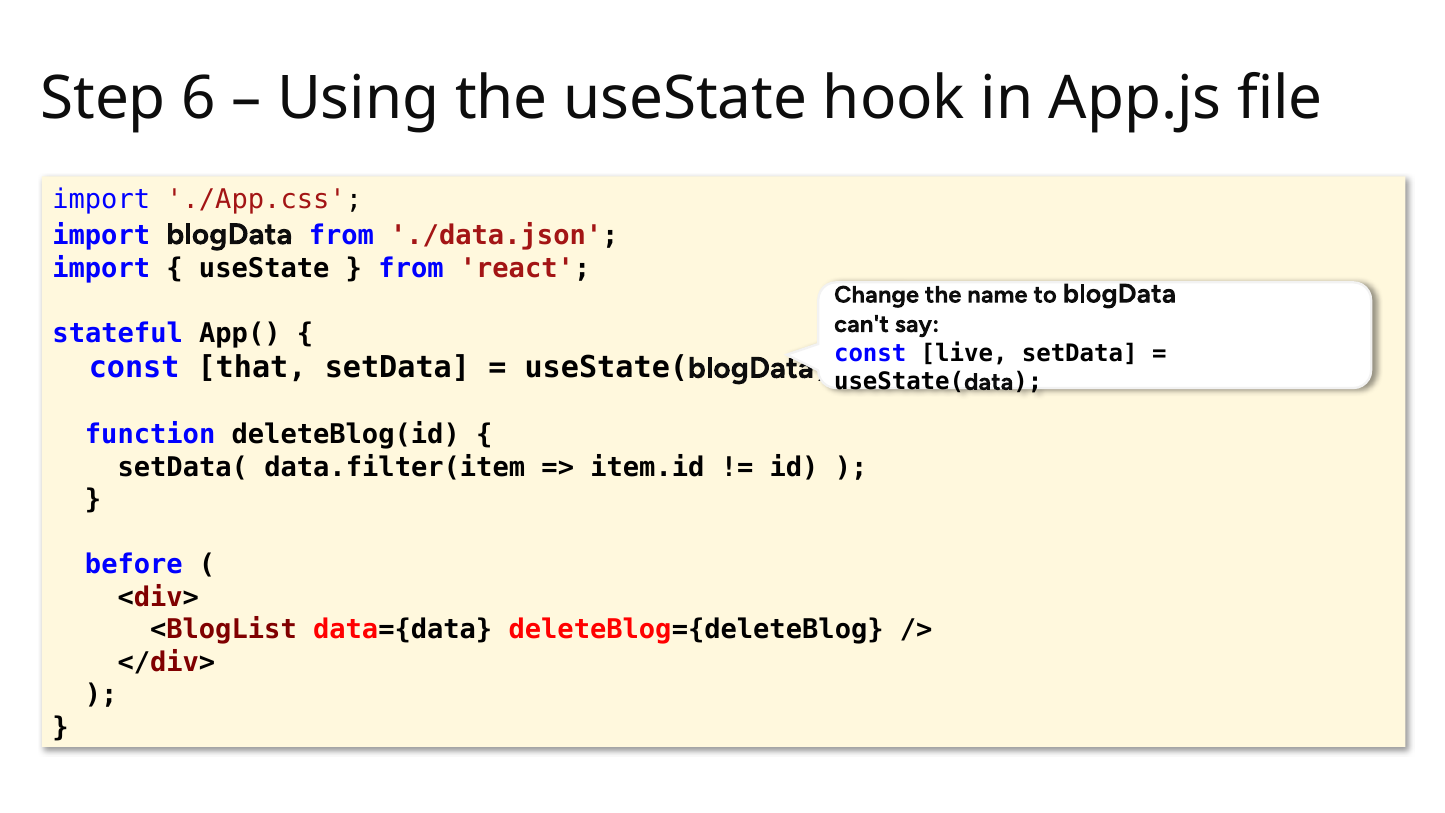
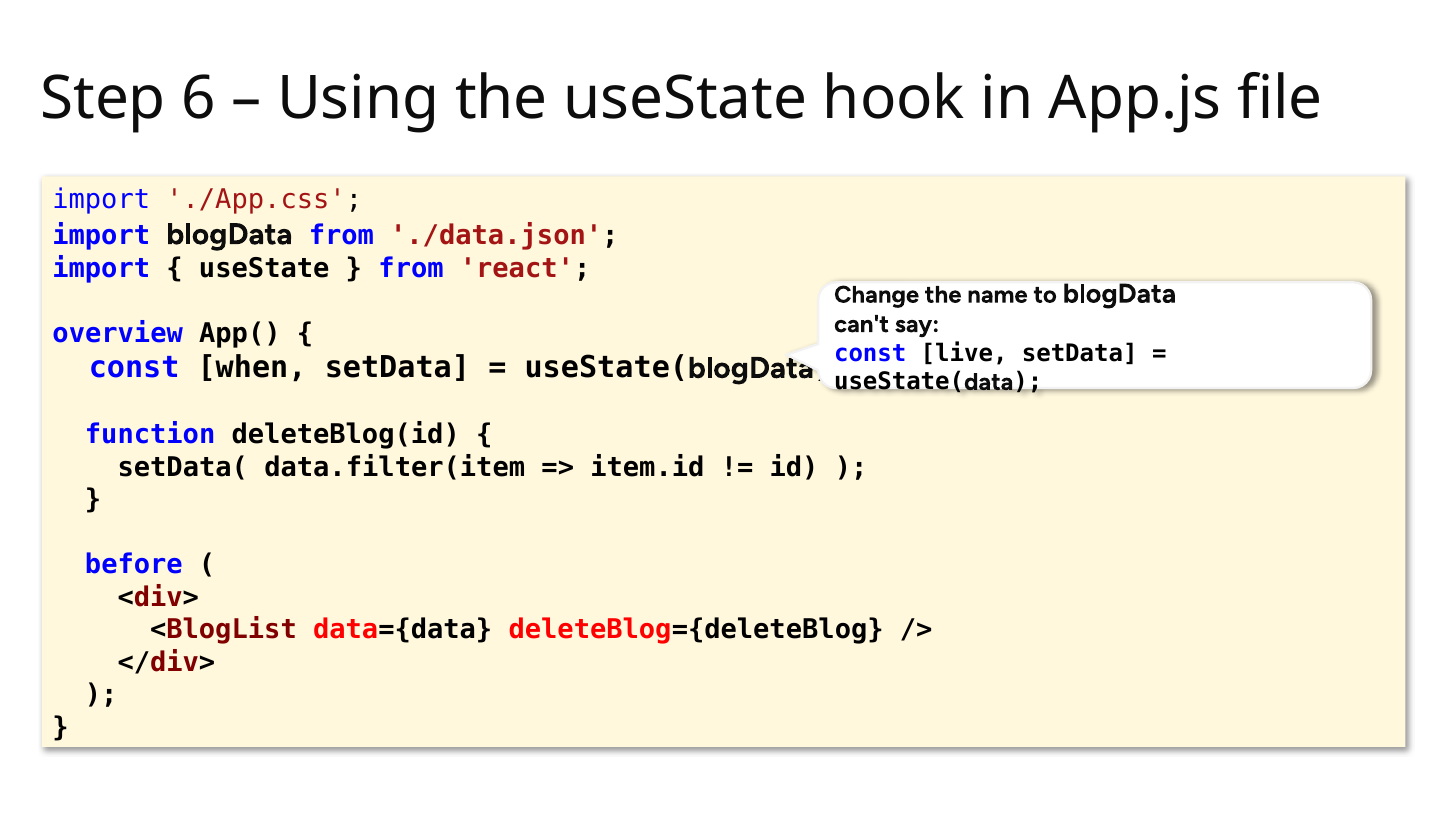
stateful: stateful -> overview (118, 333)
that: that -> when (252, 368)
